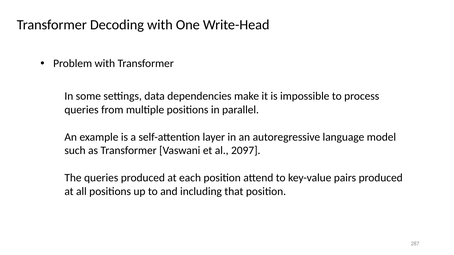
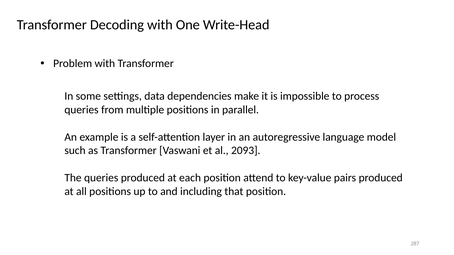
2097: 2097 -> 2093 (246, 151)
